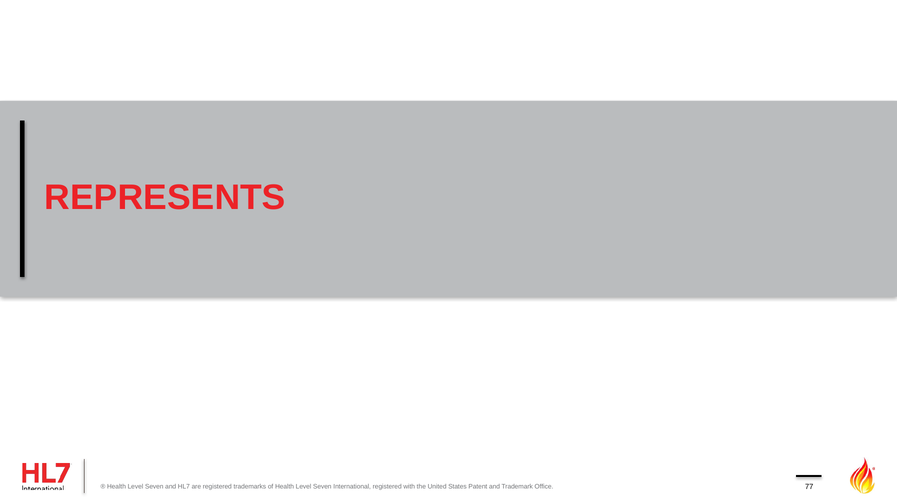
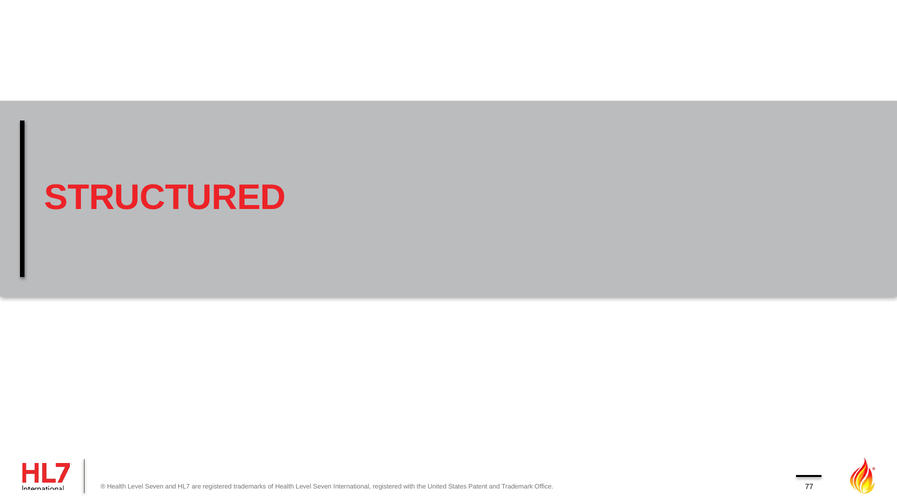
REPRESENTS: REPRESENTS -> STRUCTURED (165, 198)
